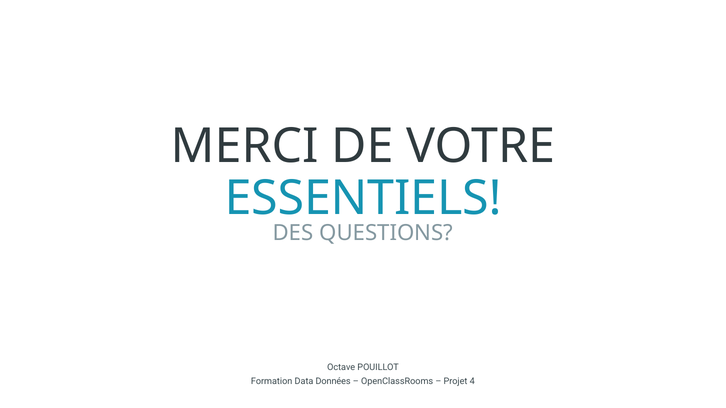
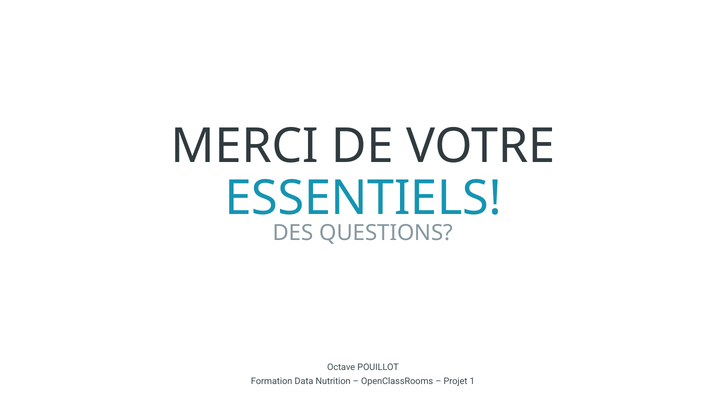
Données: Données -> Nutrition (333, 382)
4: 4 -> 1 (472, 382)
